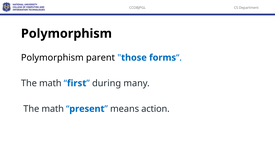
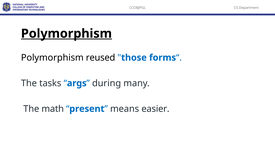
Polymorphism underline: none -> present (66, 34)
parent: parent -> reused (101, 58)
math: math -> tasks (50, 83)
first: first -> args (77, 83)
action: action -> easier (155, 109)
